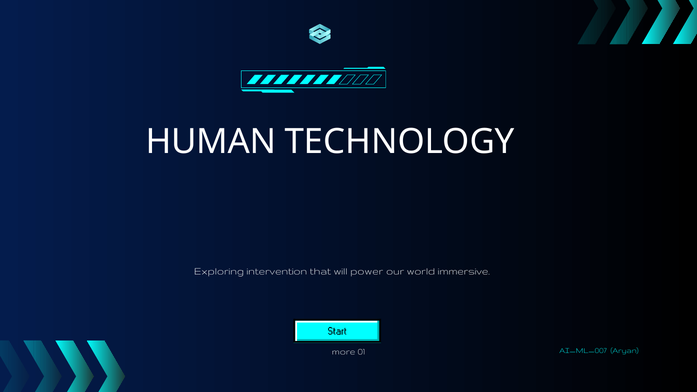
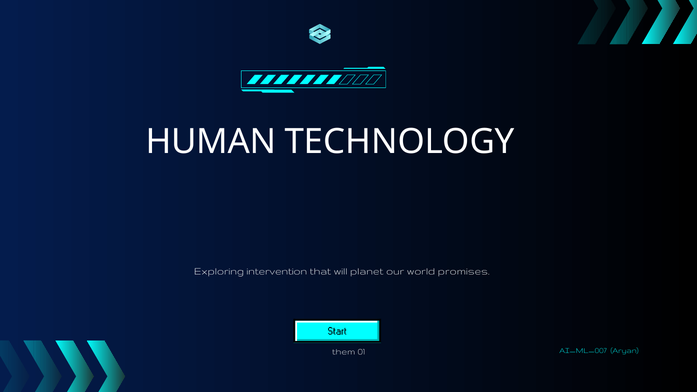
power: power -> planet (367, 271)
immersive: immersive -> promises (464, 271)
more: more -> them (344, 351)
